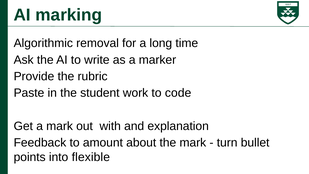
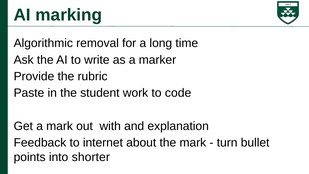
amount: amount -> internet (103, 143)
flexible: flexible -> shorter (91, 157)
